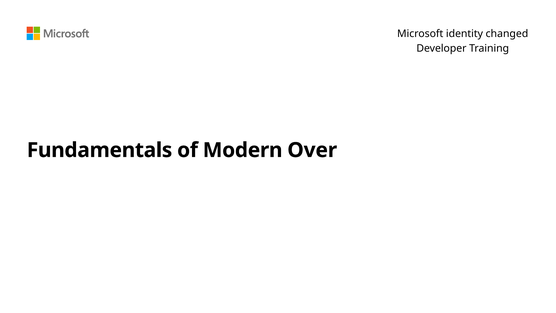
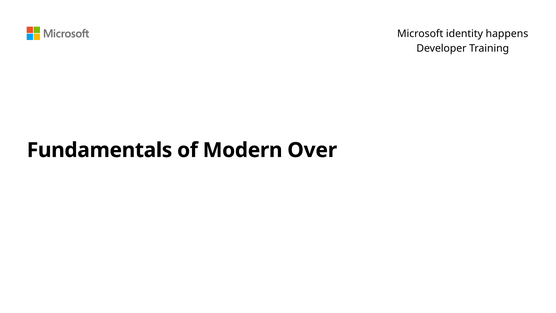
changed: changed -> happens (507, 34)
